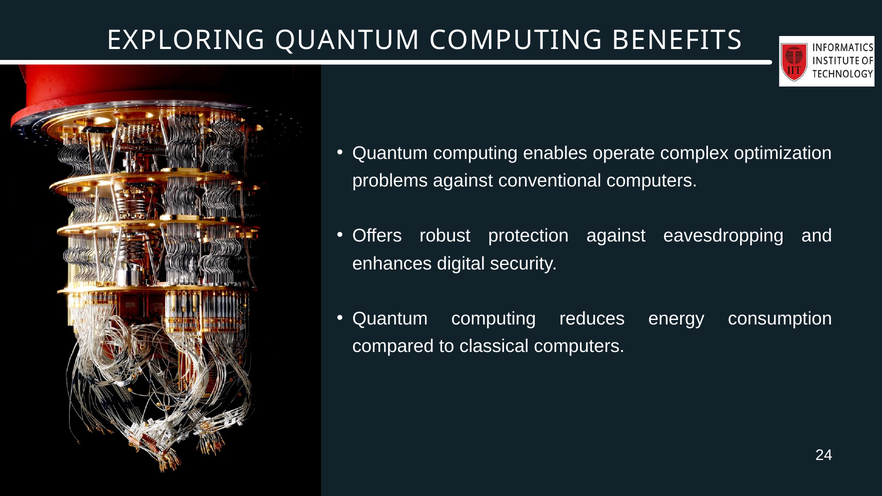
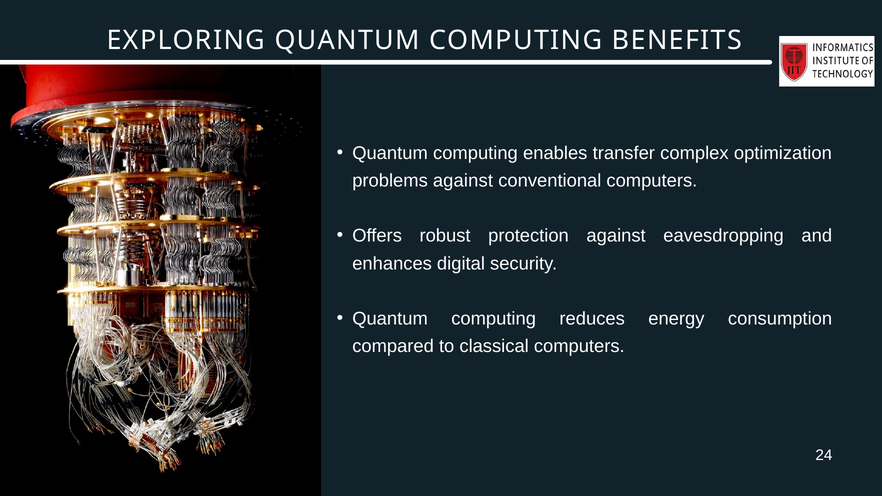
operate: operate -> transfer (624, 153)
